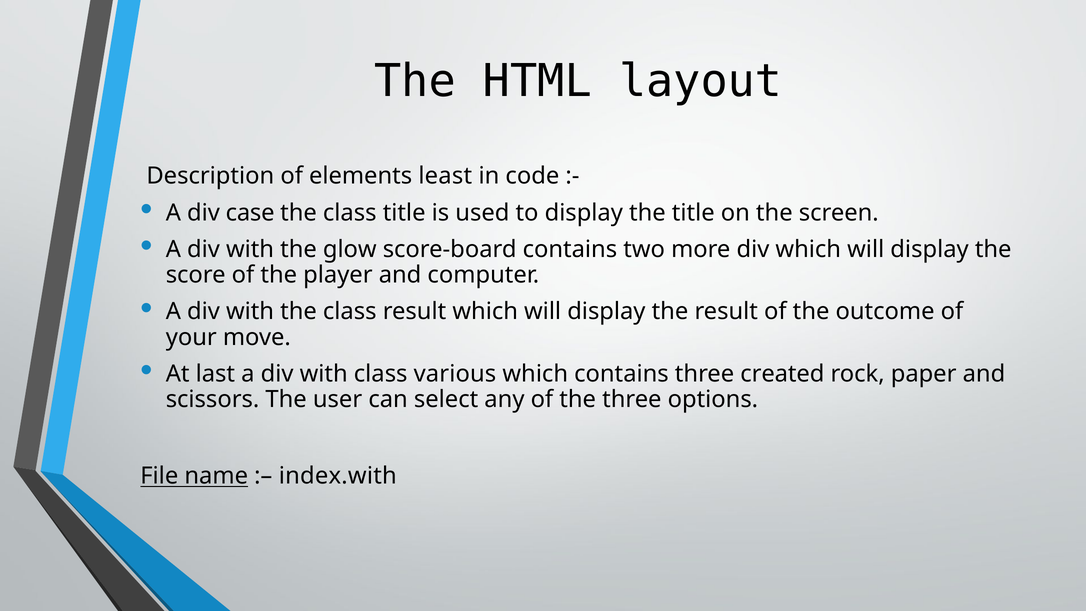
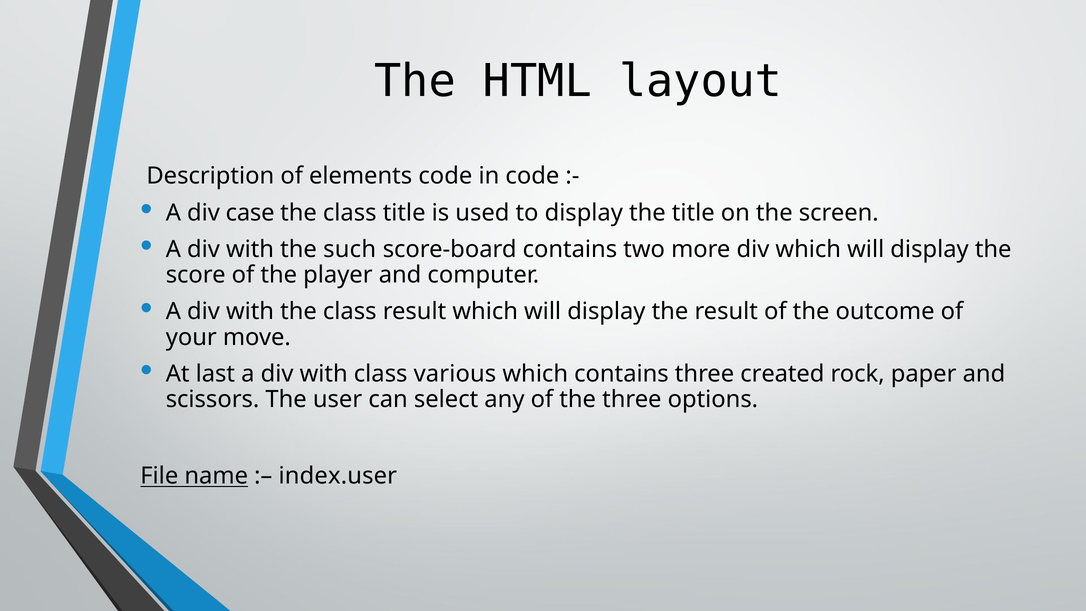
elements least: least -> code (445, 176)
glow: glow -> such (350, 249)
index.with: index.with -> index.user (338, 476)
